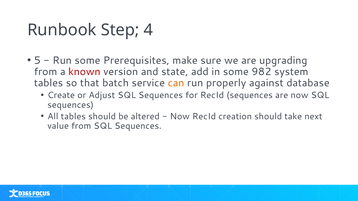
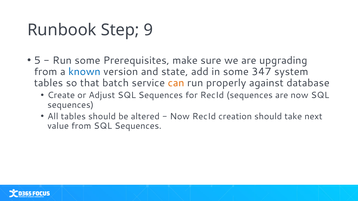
4: 4 -> 9 (148, 30)
known colour: red -> blue (84, 72)
982: 982 -> 347 (261, 72)
